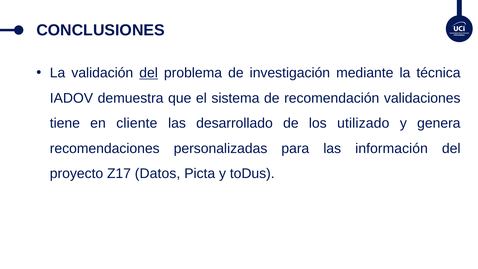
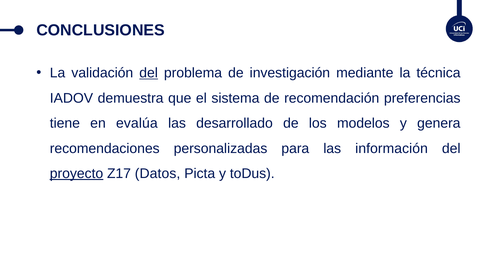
validaciones: validaciones -> preferencias (422, 98)
cliente: cliente -> evalúa (137, 123)
utilizado: utilizado -> modelos (363, 123)
proyecto underline: none -> present (77, 173)
